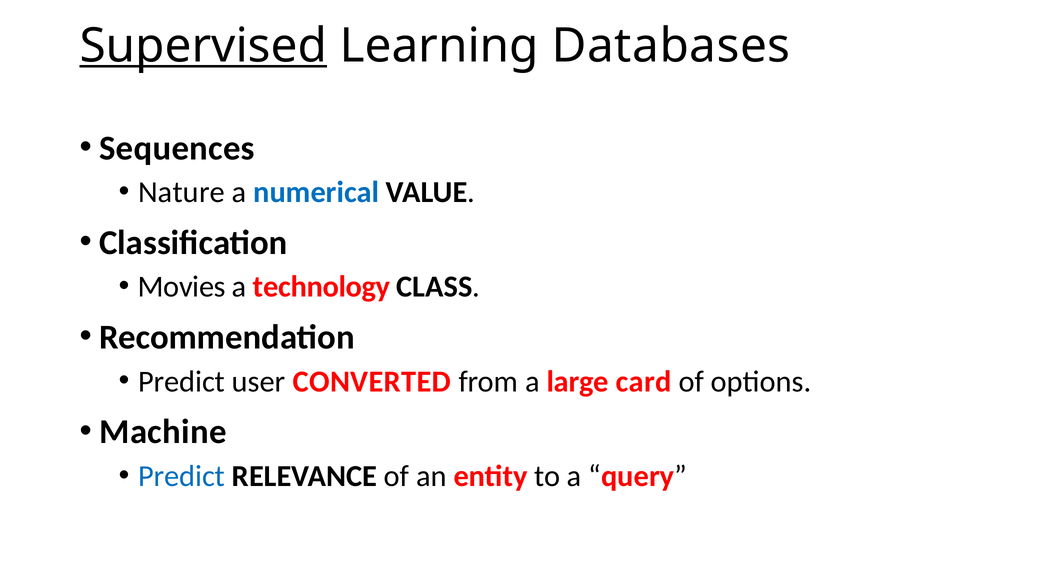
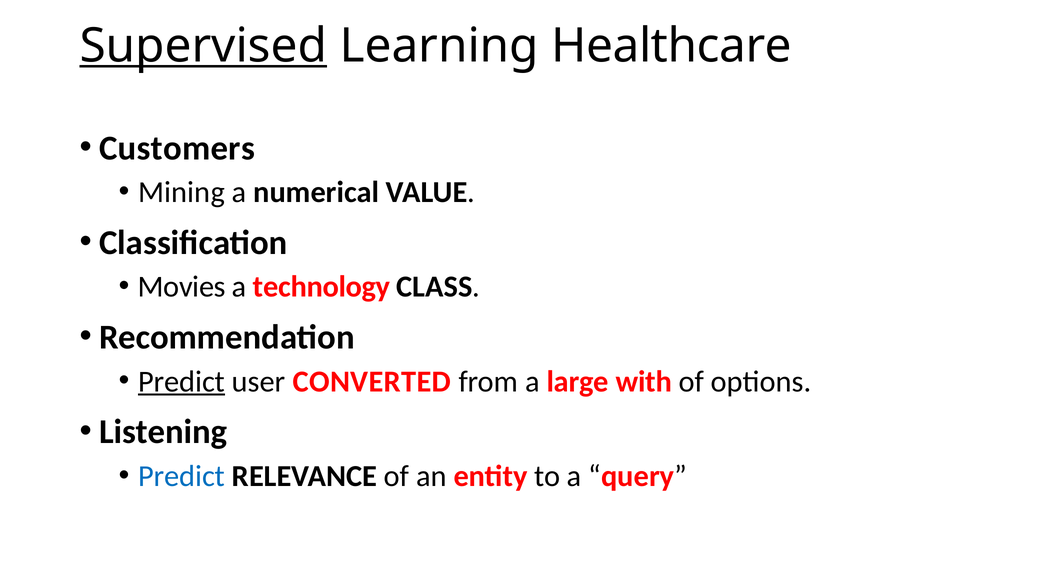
Databases: Databases -> Healthcare (672, 46)
Sequences: Sequences -> Customers (177, 148)
Nature: Nature -> Mining (182, 192)
numerical colour: blue -> black (316, 192)
Predict underline: none -> present (182, 381)
card: card -> with (644, 381)
Machine: Machine -> Listening (163, 432)
